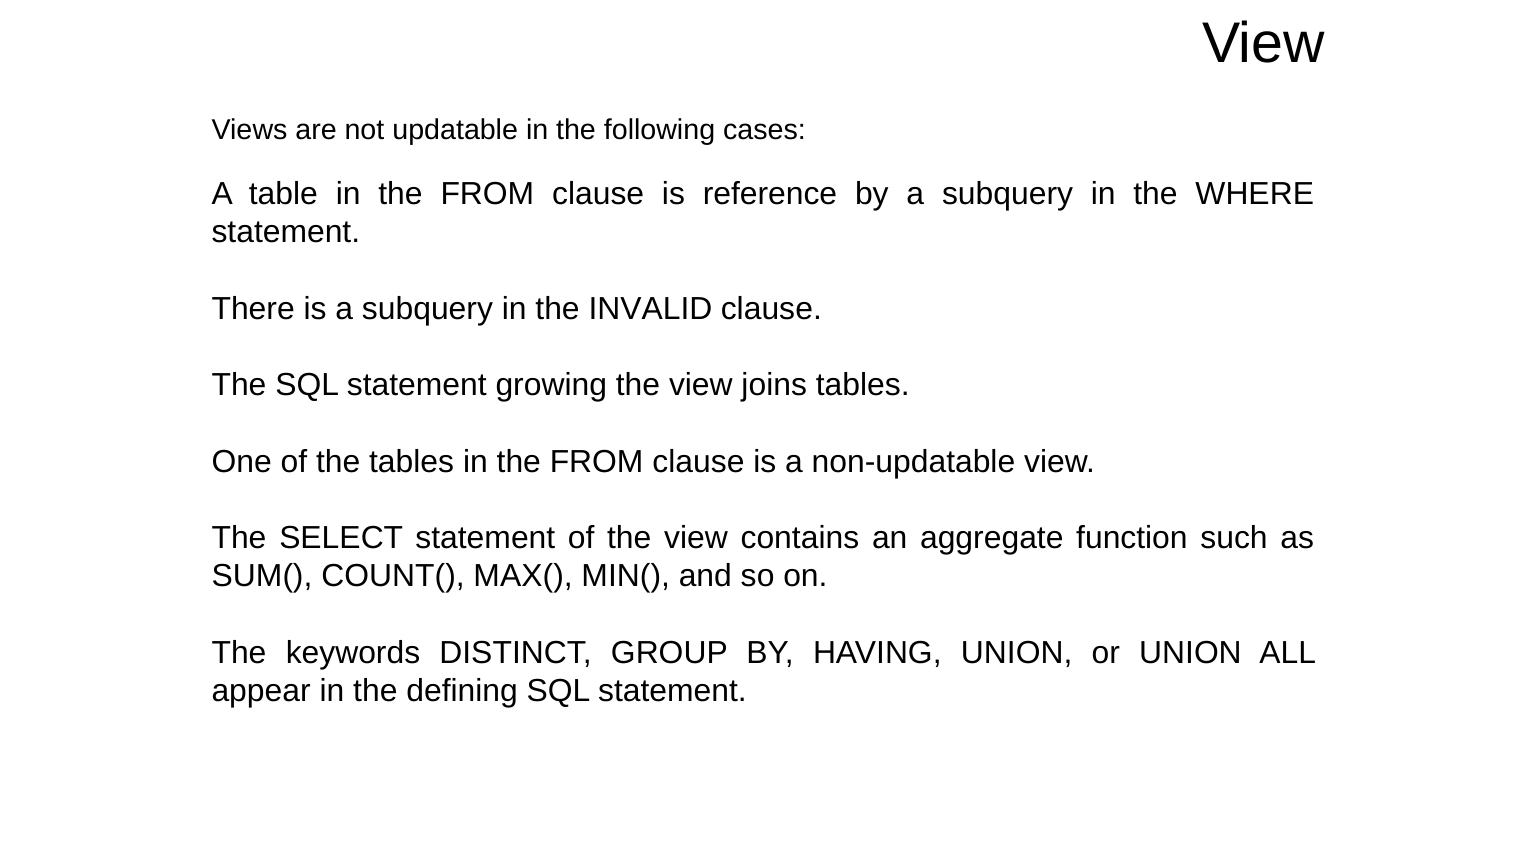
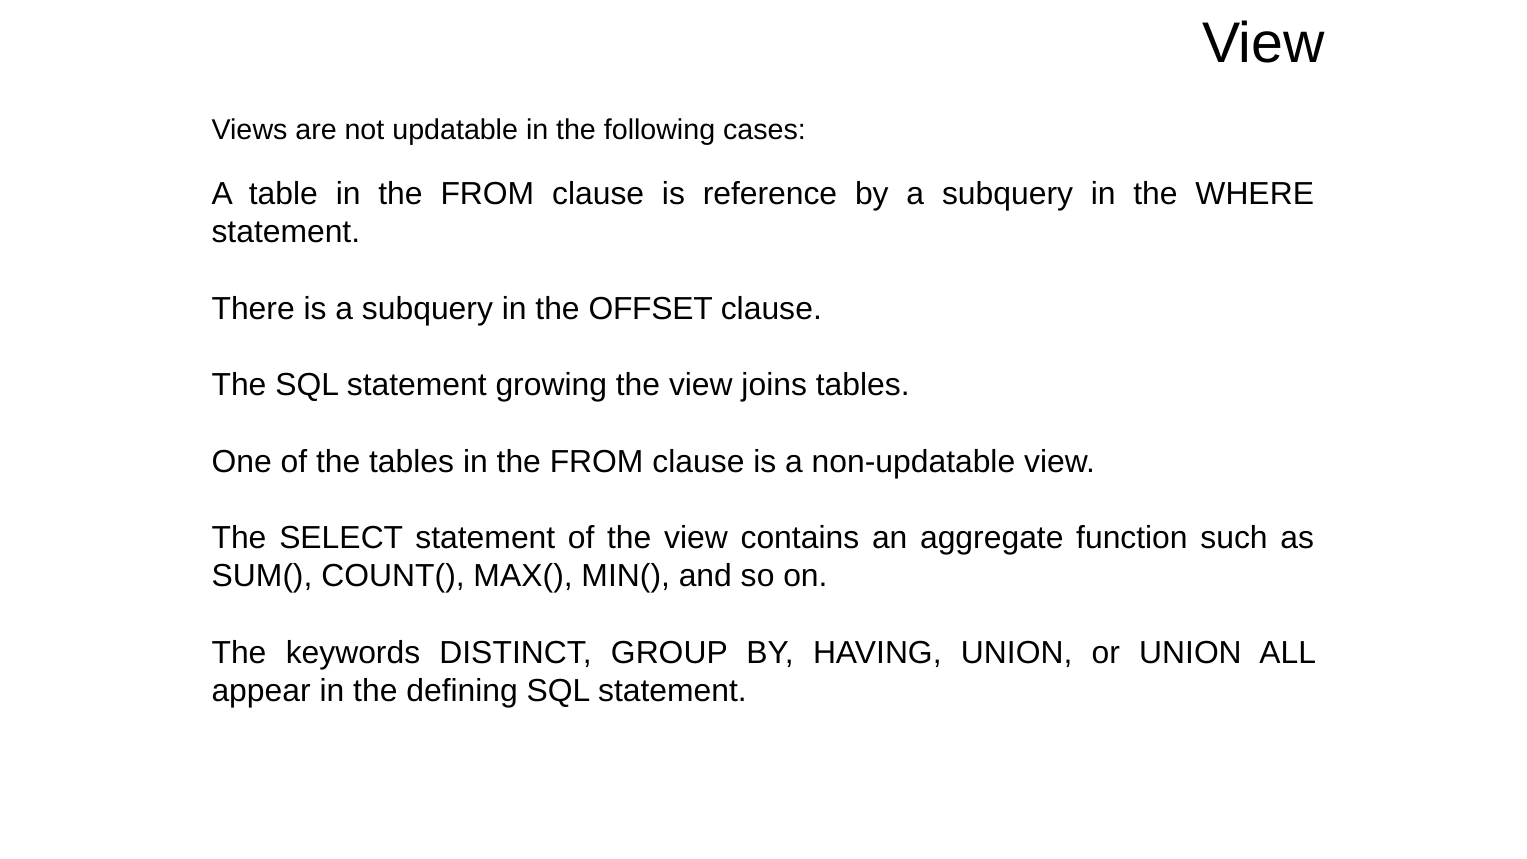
INVALID: INVALID -> OFFSET (651, 309)
